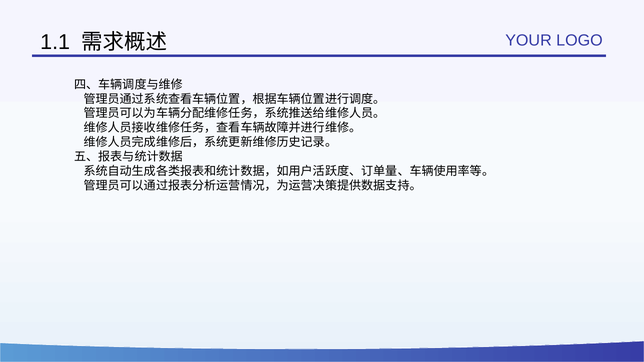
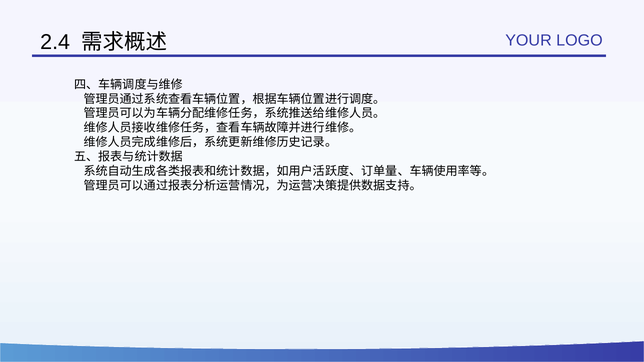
1.1: 1.1 -> 2.4 (55, 42)
